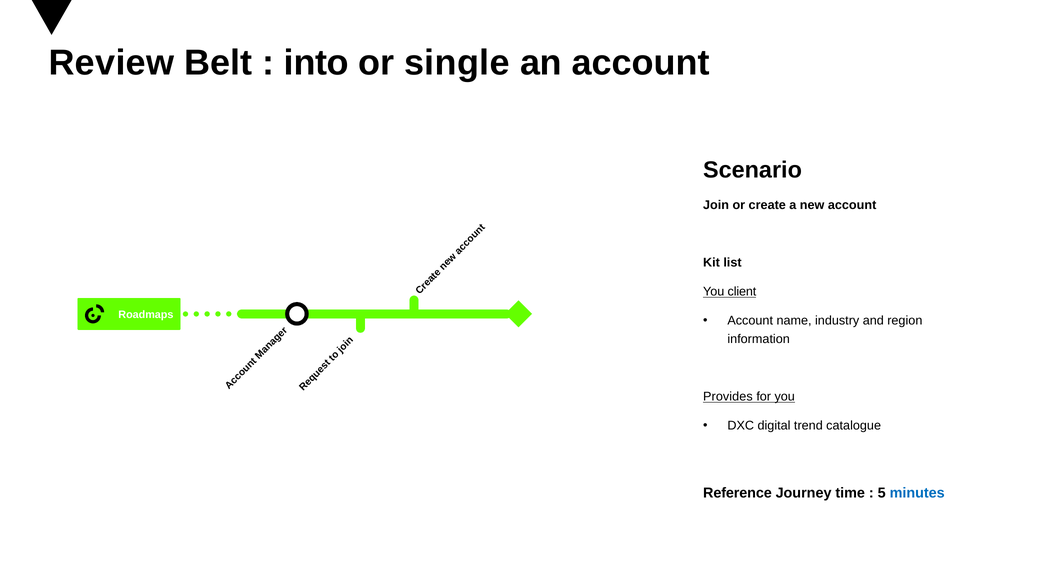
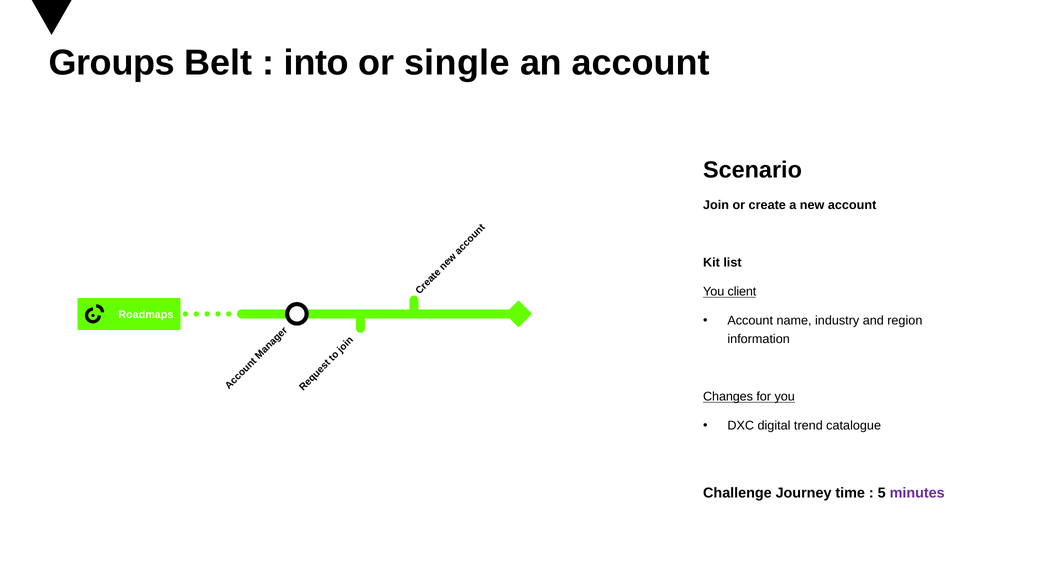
Review: Review -> Groups (112, 63)
Provides: Provides -> Changes (728, 397)
Reference: Reference -> Challenge (737, 493)
minutes colour: blue -> purple (917, 493)
